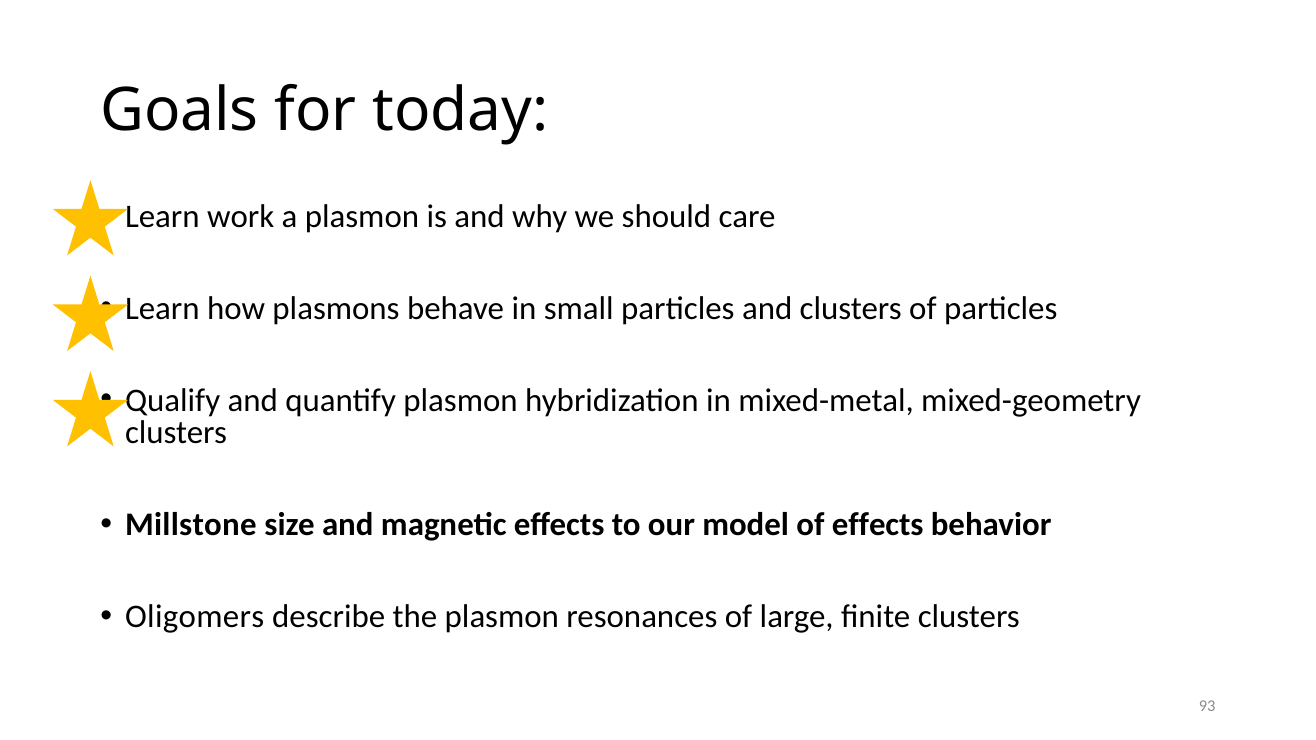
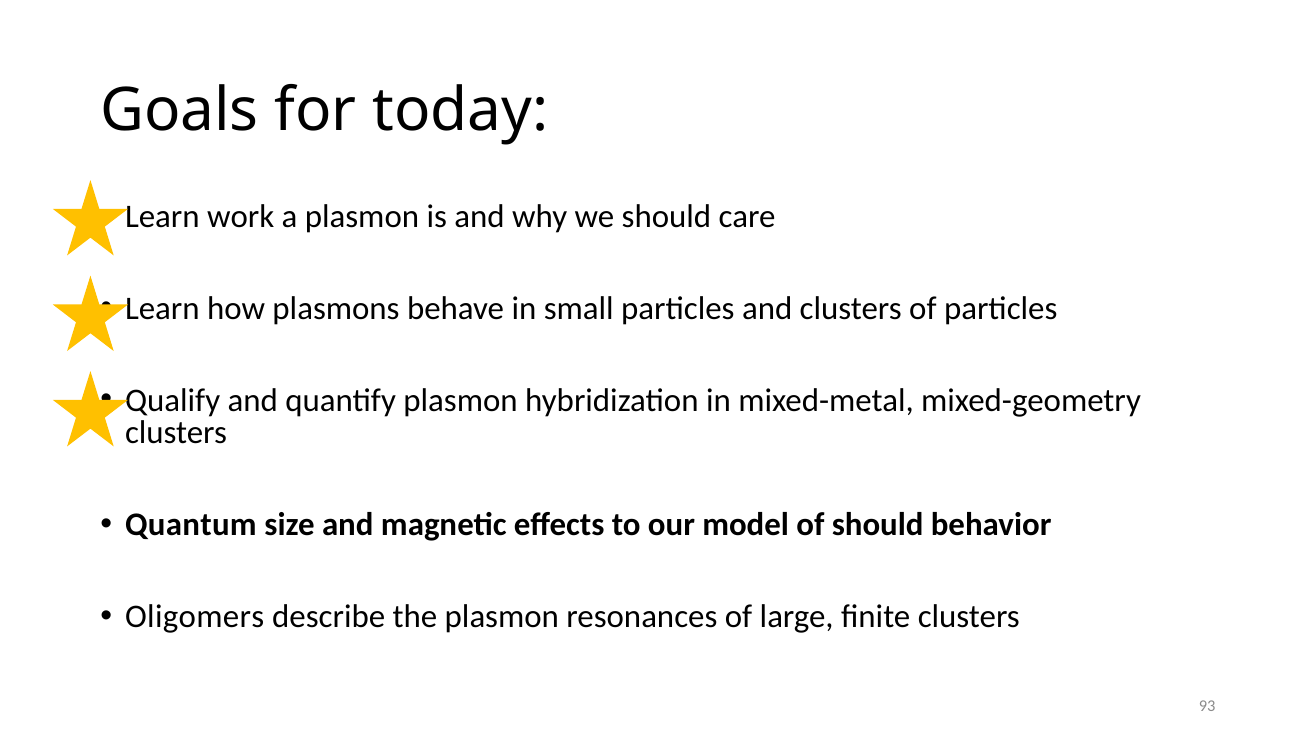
Millstone: Millstone -> Quantum (191, 525)
of effects: effects -> should (878, 525)
